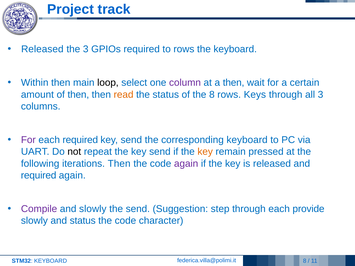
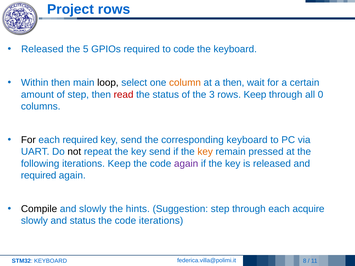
Project track: track -> rows (114, 9)
the 3: 3 -> 5 (86, 49)
to rows: rows -> code (184, 49)
column colour: purple -> orange (185, 83)
of then: then -> step (78, 95)
read colour: orange -> red (124, 95)
the 8: 8 -> 3 (212, 95)
rows Keys: Keys -> Keep (255, 95)
all 3: 3 -> 0 (321, 95)
For colour: purple -> black (28, 140)
iterations Then: Then -> Keep (119, 164)
Compile colour: purple -> black (39, 209)
the send: send -> hints (138, 209)
provide: provide -> acquire (309, 209)
code character: character -> iterations (161, 221)
